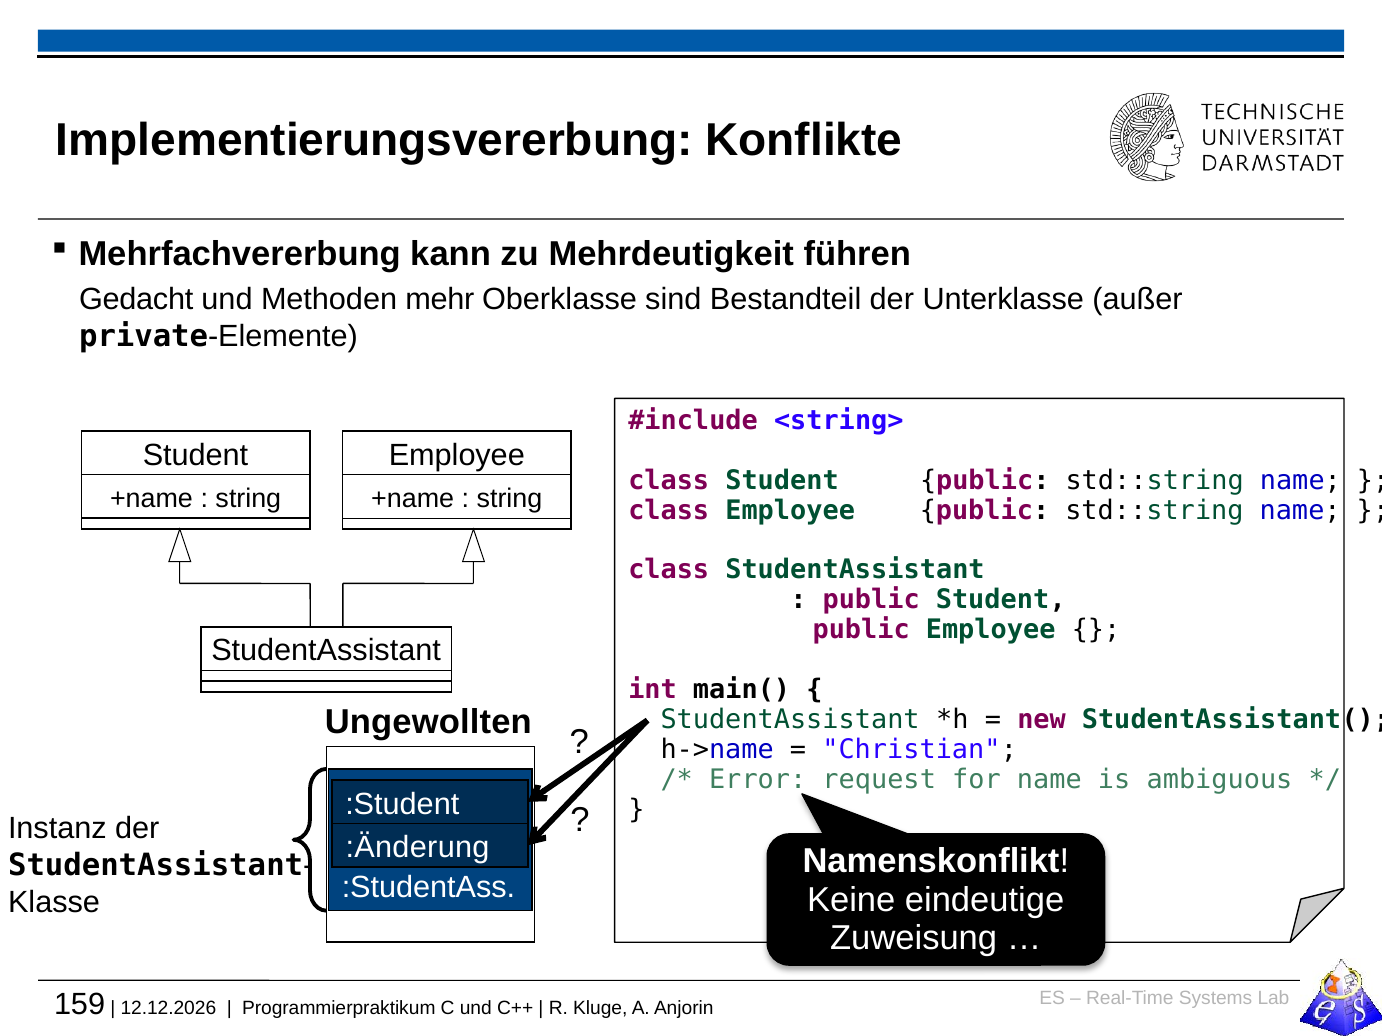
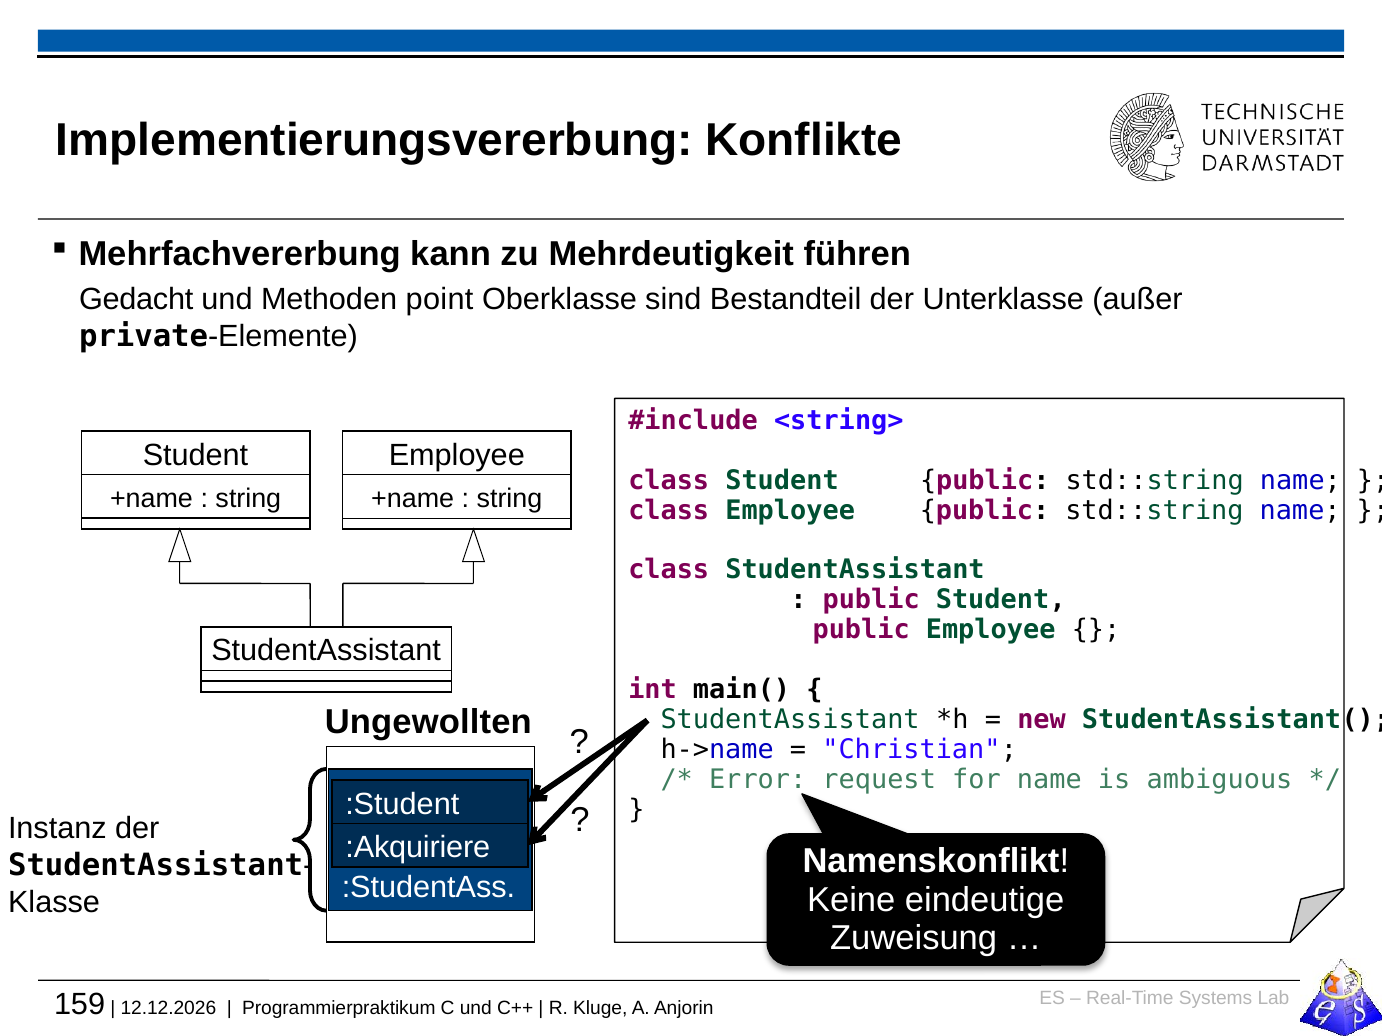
mehr: mehr -> point (440, 299)
:Änderung: :Änderung -> :Akquiriere (418, 848)
